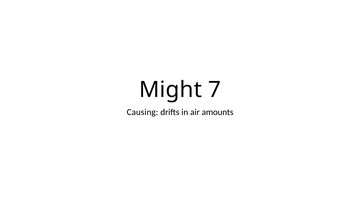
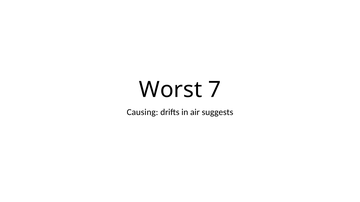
Might: Might -> Worst (171, 90)
amounts: amounts -> suggests (218, 113)
